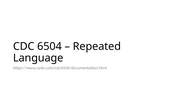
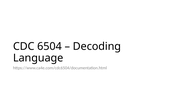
Repeated: Repeated -> Decoding (97, 46)
